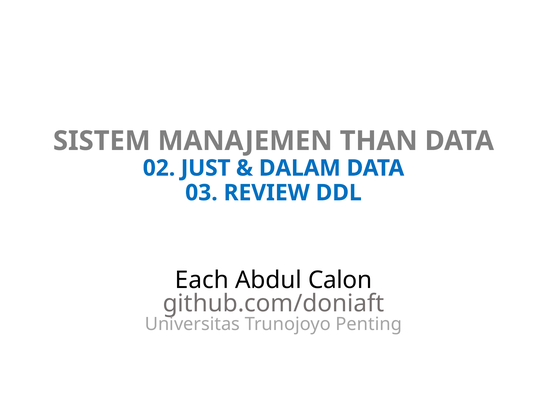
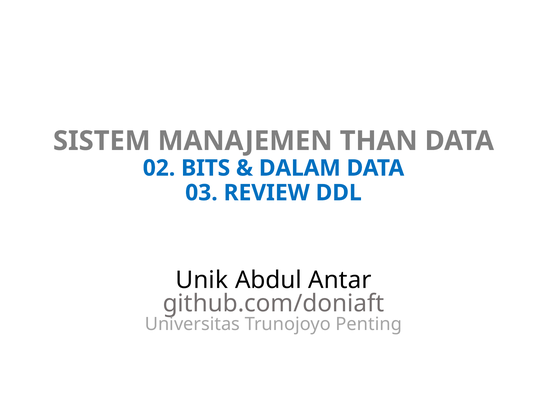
JUST: JUST -> BITS (206, 168)
Each: Each -> Unik (202, 280)
Calon: Calon -> Antar (340, 280)
